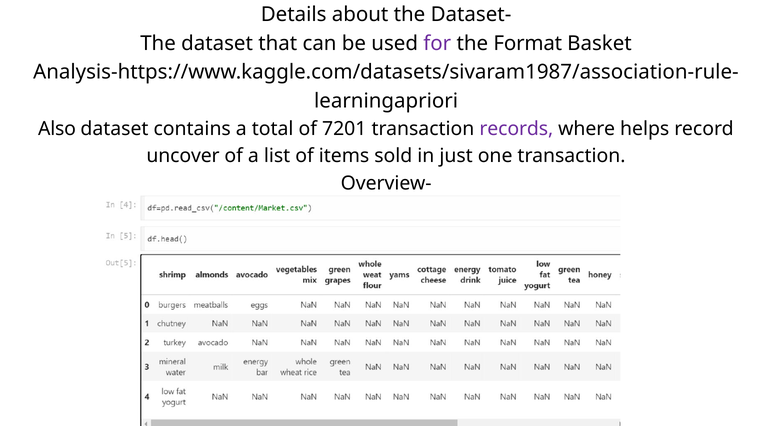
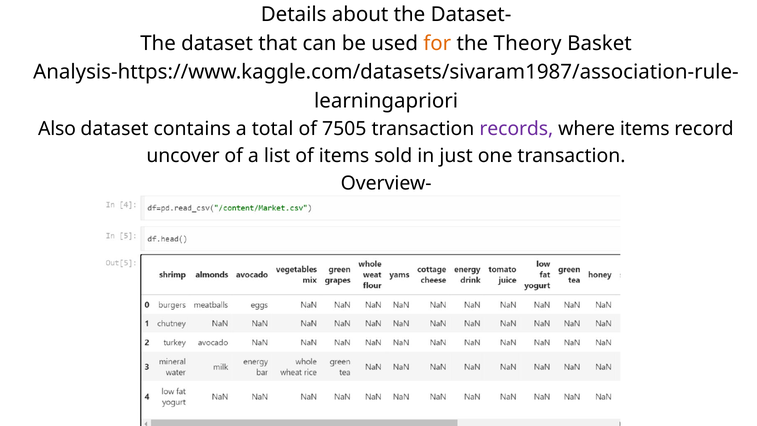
for colour: purple -> orange (437, 43)
Format: Format -> Theory (528, 43)
7201: 7201 -> 7505 (344, 129)
where helps: helps -> items (645, 129)
